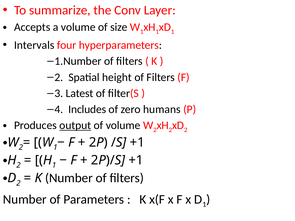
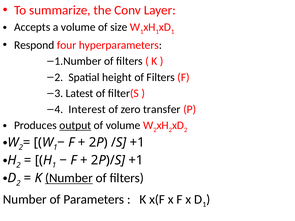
Intervals: Intervals -> Respond (34, 45)
Includes: Includes -> Interest (87, 109)
humans: humans -> transfer (162, 109)
Number underline: none -> present (69, 178)
